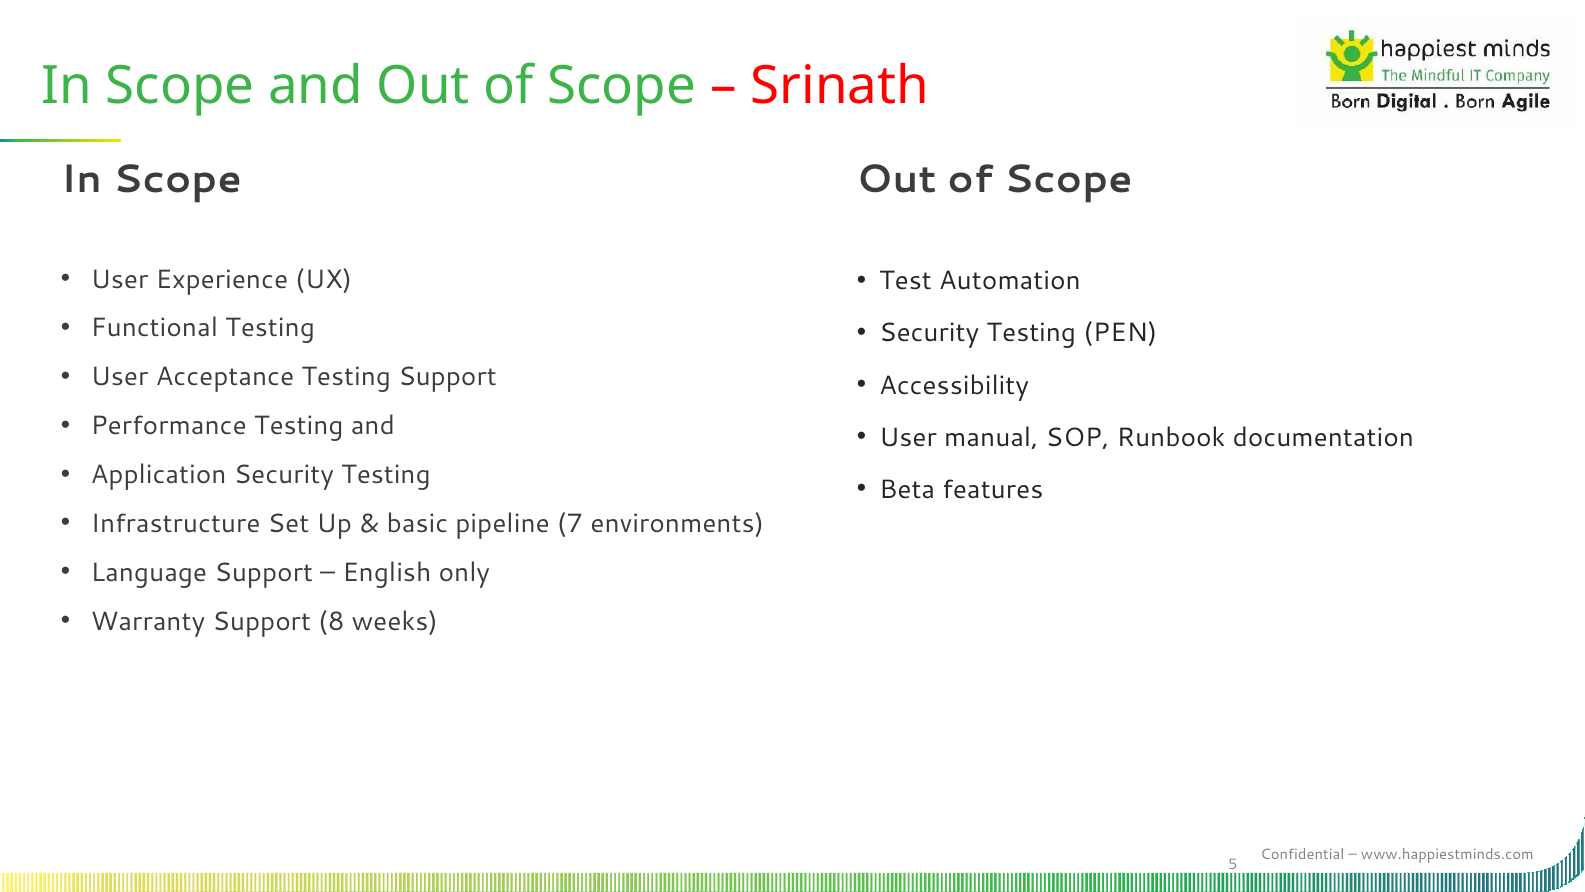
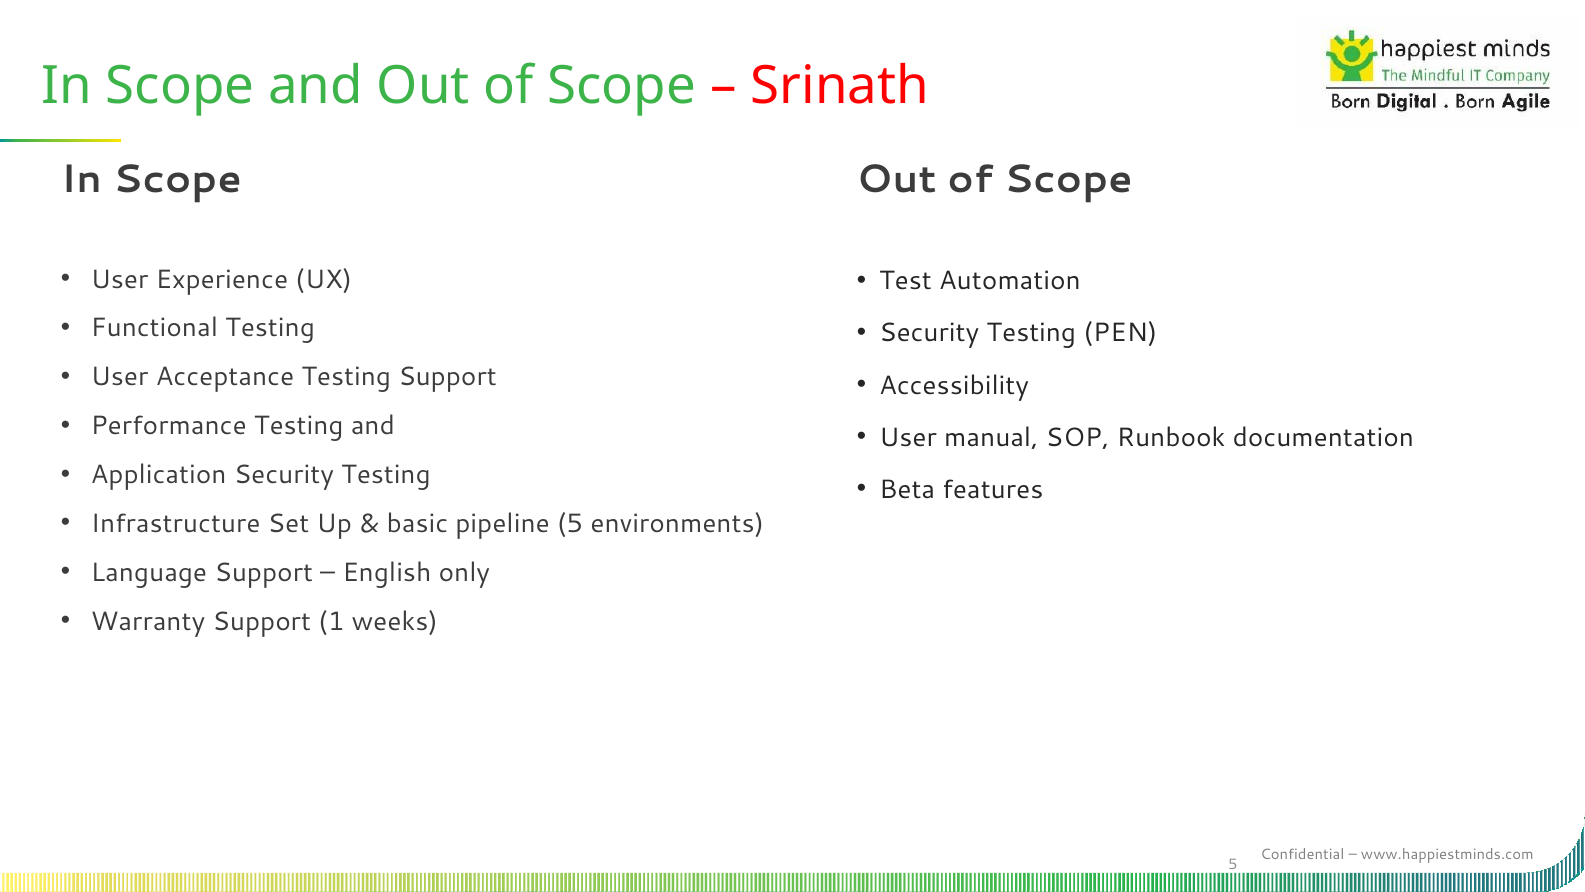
pipeline 7: 7 -> 5 (570, 524)
8: 8 -> 1 (331, 621)
